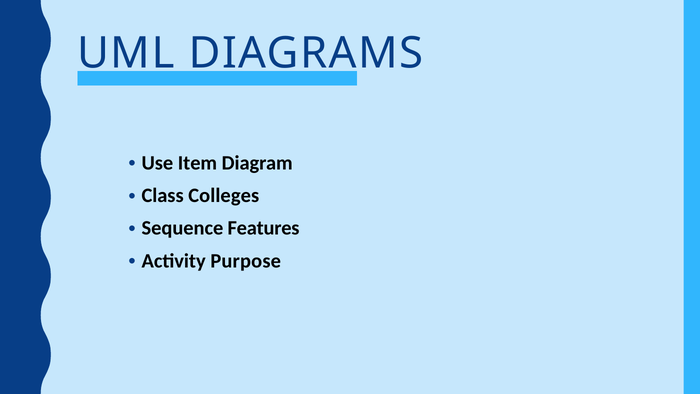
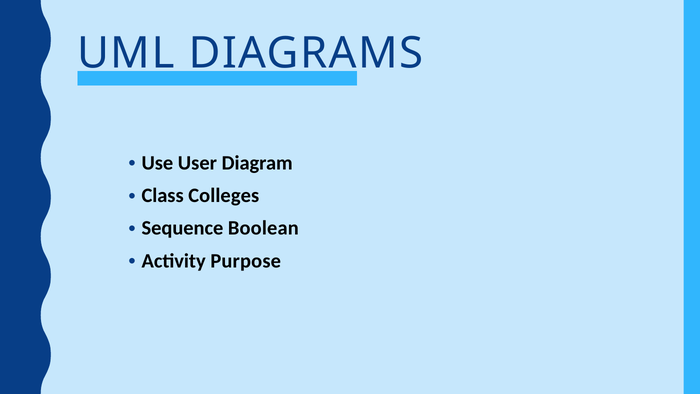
Item: Item -> User (197, 163)
Features: Features -> Boolean (263, 228)
